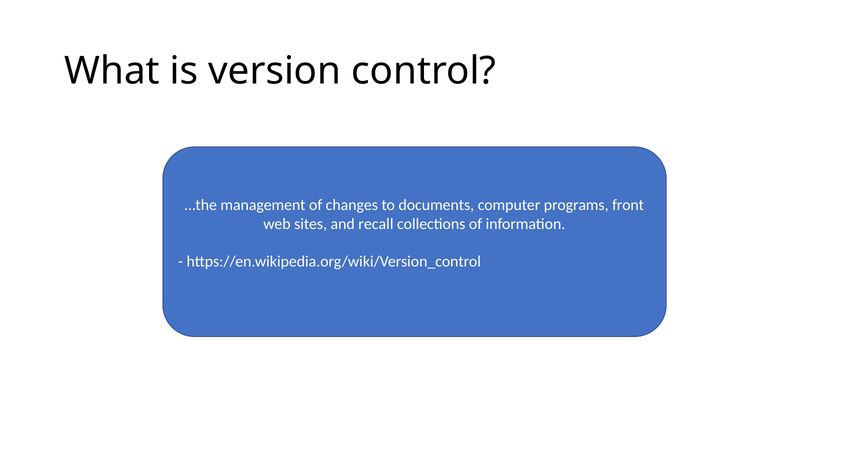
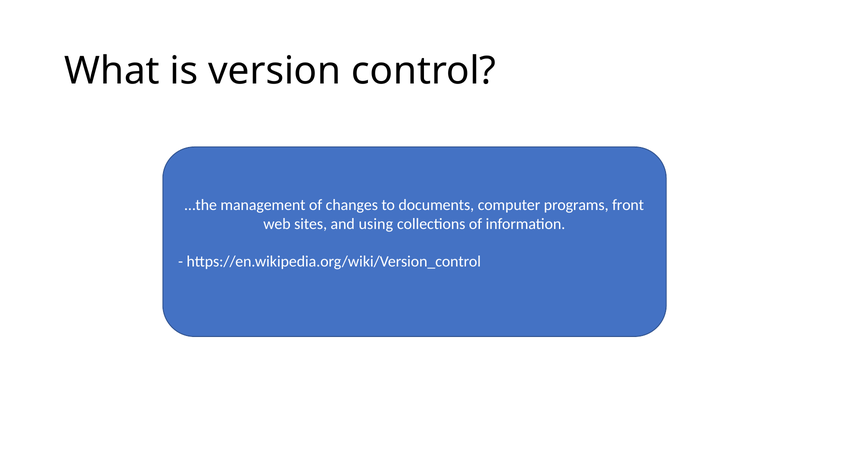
recall: recall -> using (376, 224)
